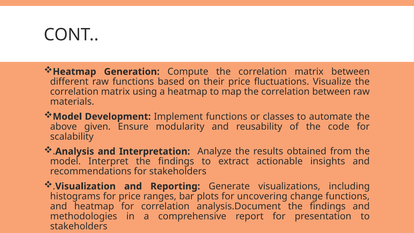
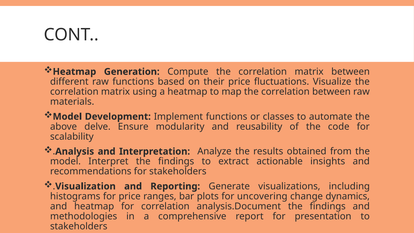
given: given -> delve (97, 127)
change functions: functions -> dynamics (348, 196)
